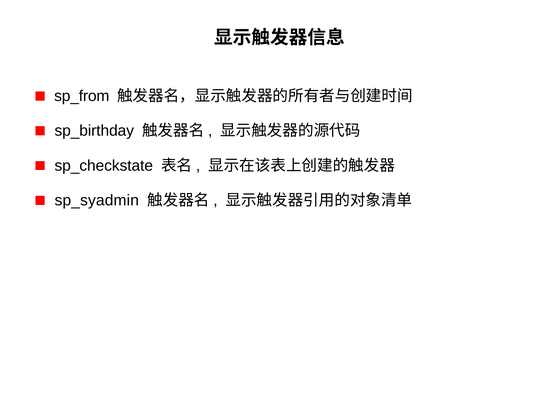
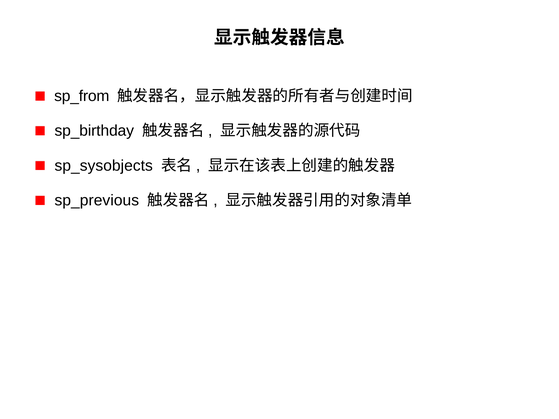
sp_checkstate: sp_checkstate -> sp_sysobjects (104, 166)
sp_syadmin: sp_syadmin -> sp_previous (97, 200)
